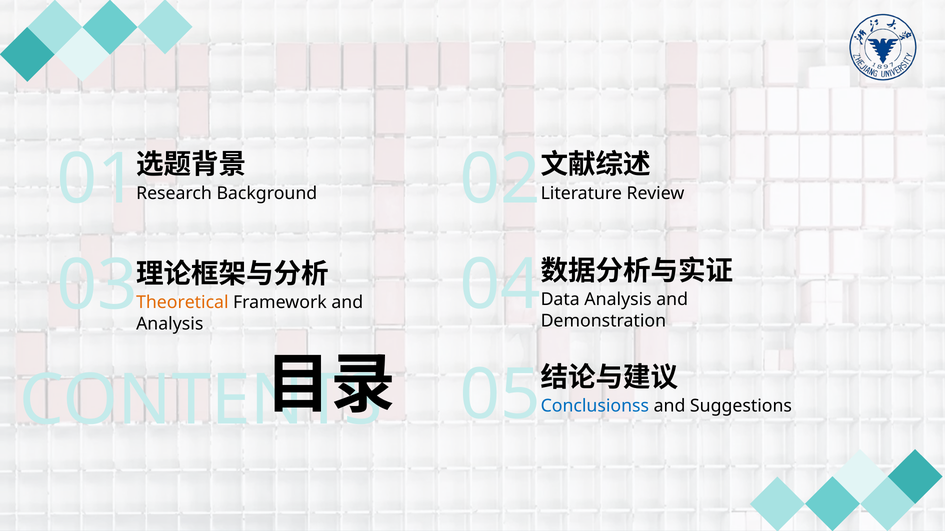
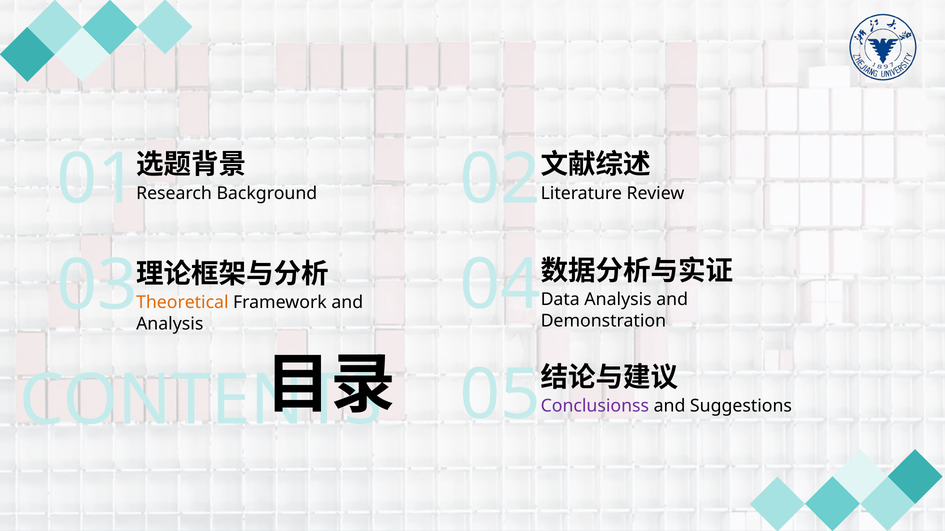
Conclusionss colour: blue -> purple (595, 406)
